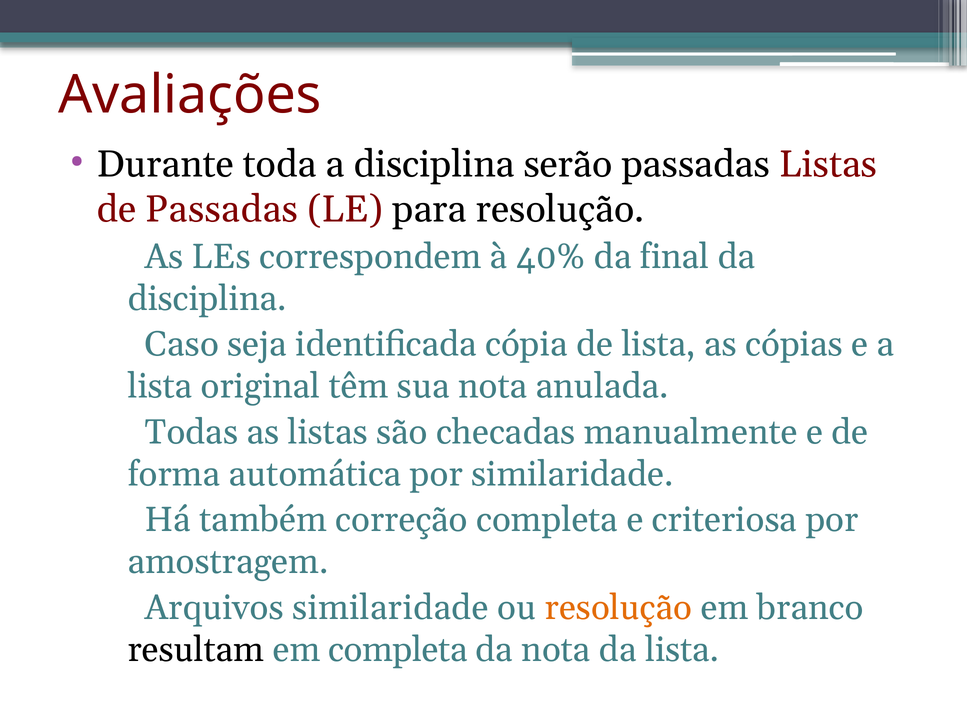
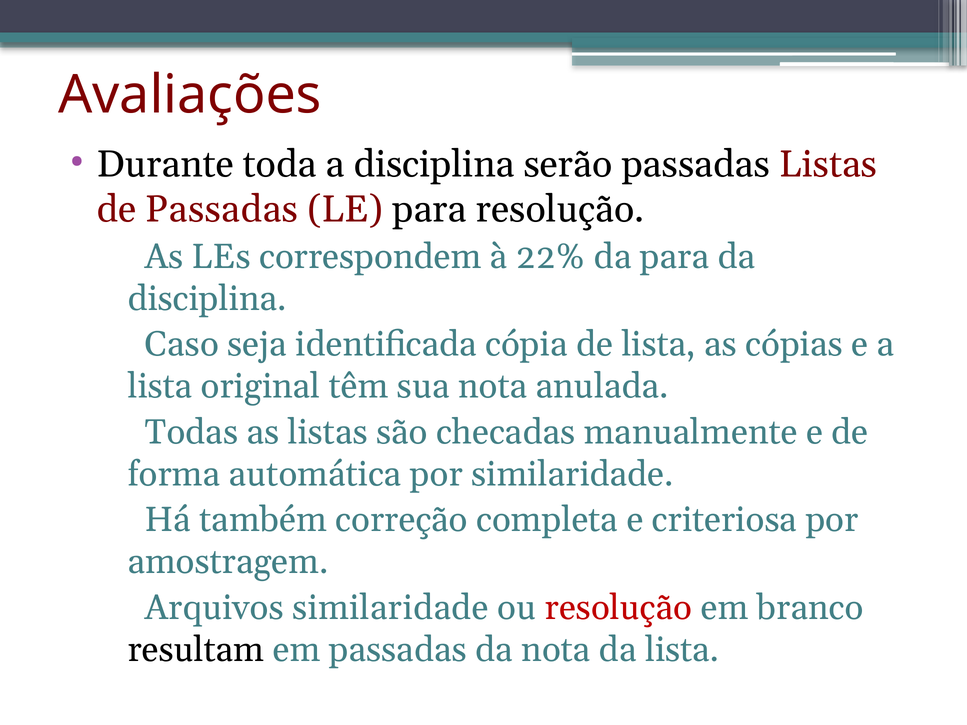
40%: 40% -> 22% (551, 257)
da final: final -> para (675, 257)
resolução colour: orange -> red (619, 608)
em completa: completa -> passadas (398, 650)
